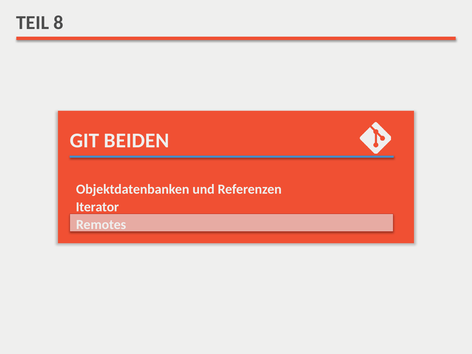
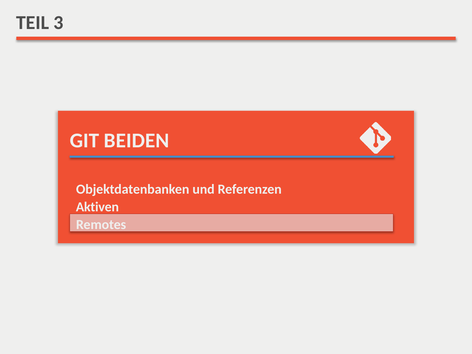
8: 8 -> 3 (58, 23)
Iterator: Iterator -> Aktiven (97, 207)
